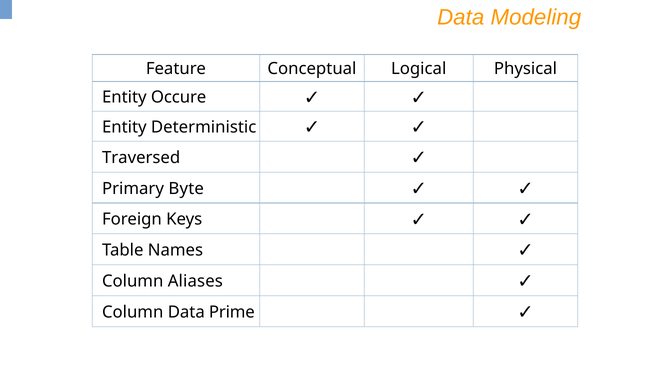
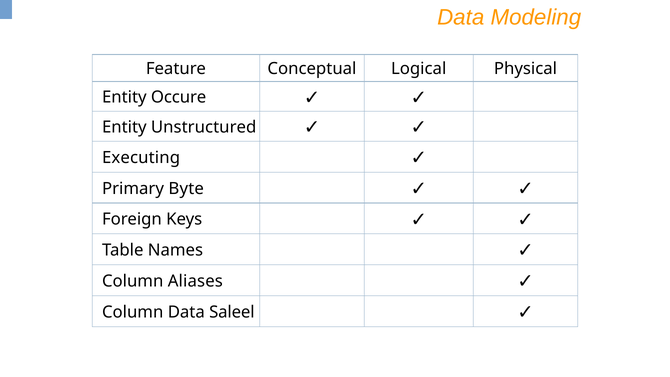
Deterministic: Deterministic -> Unstructured (204, 127)
Traversed: Traversed -> Executing (141, 158)
Prime: Prime -> Saleel (232, 312)
